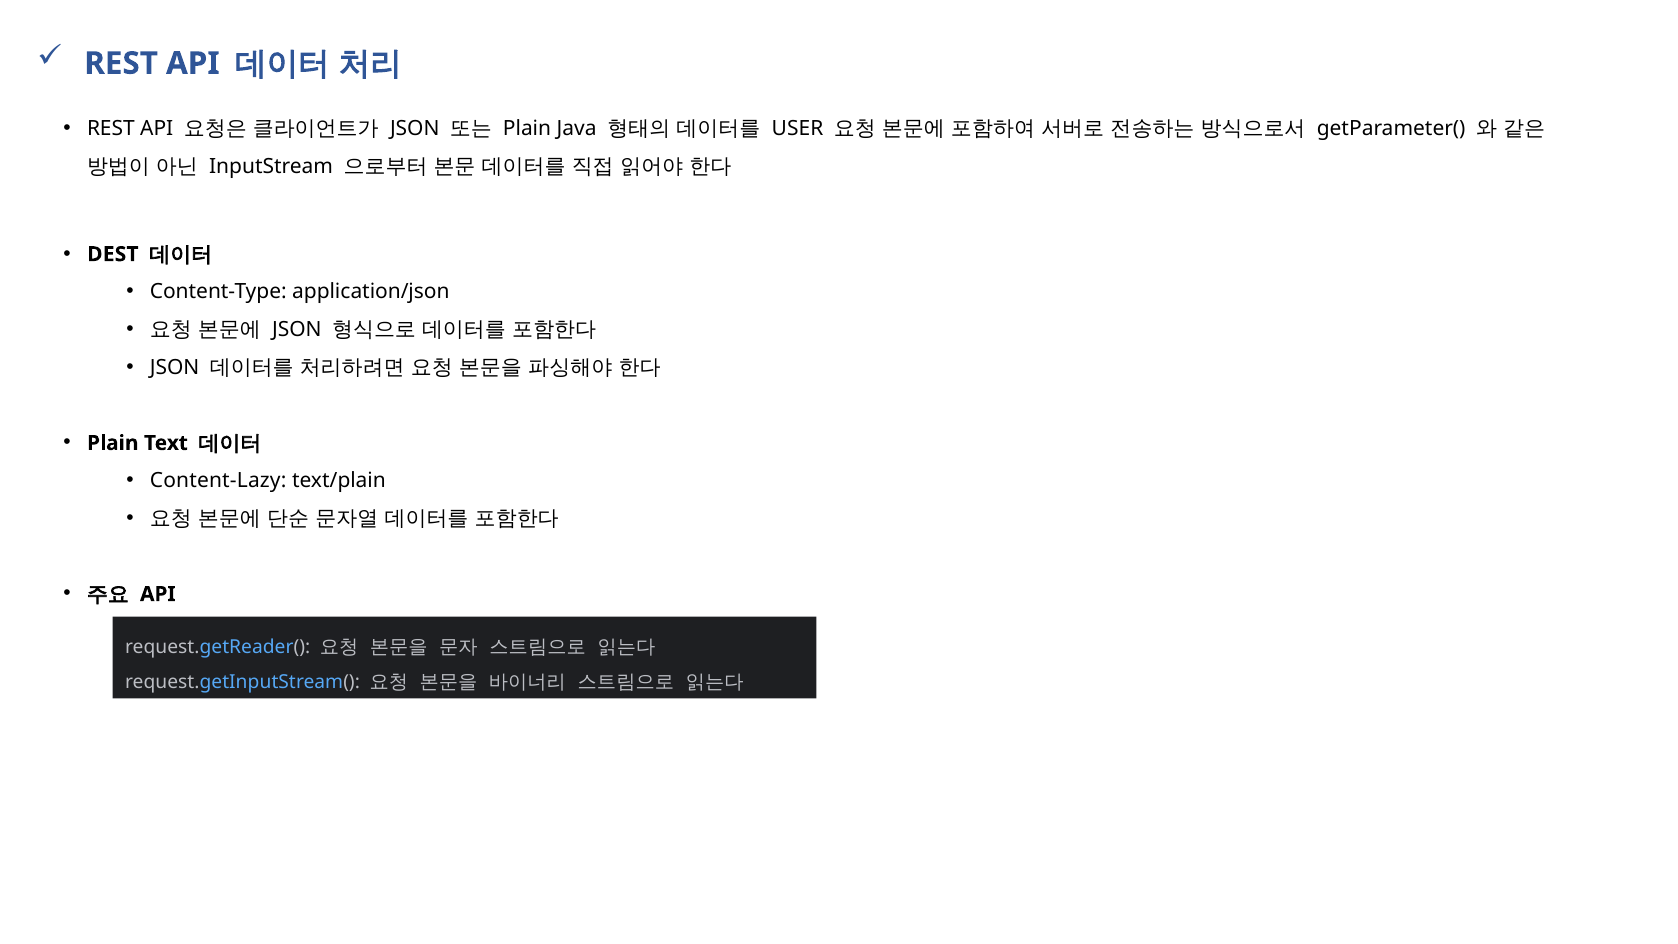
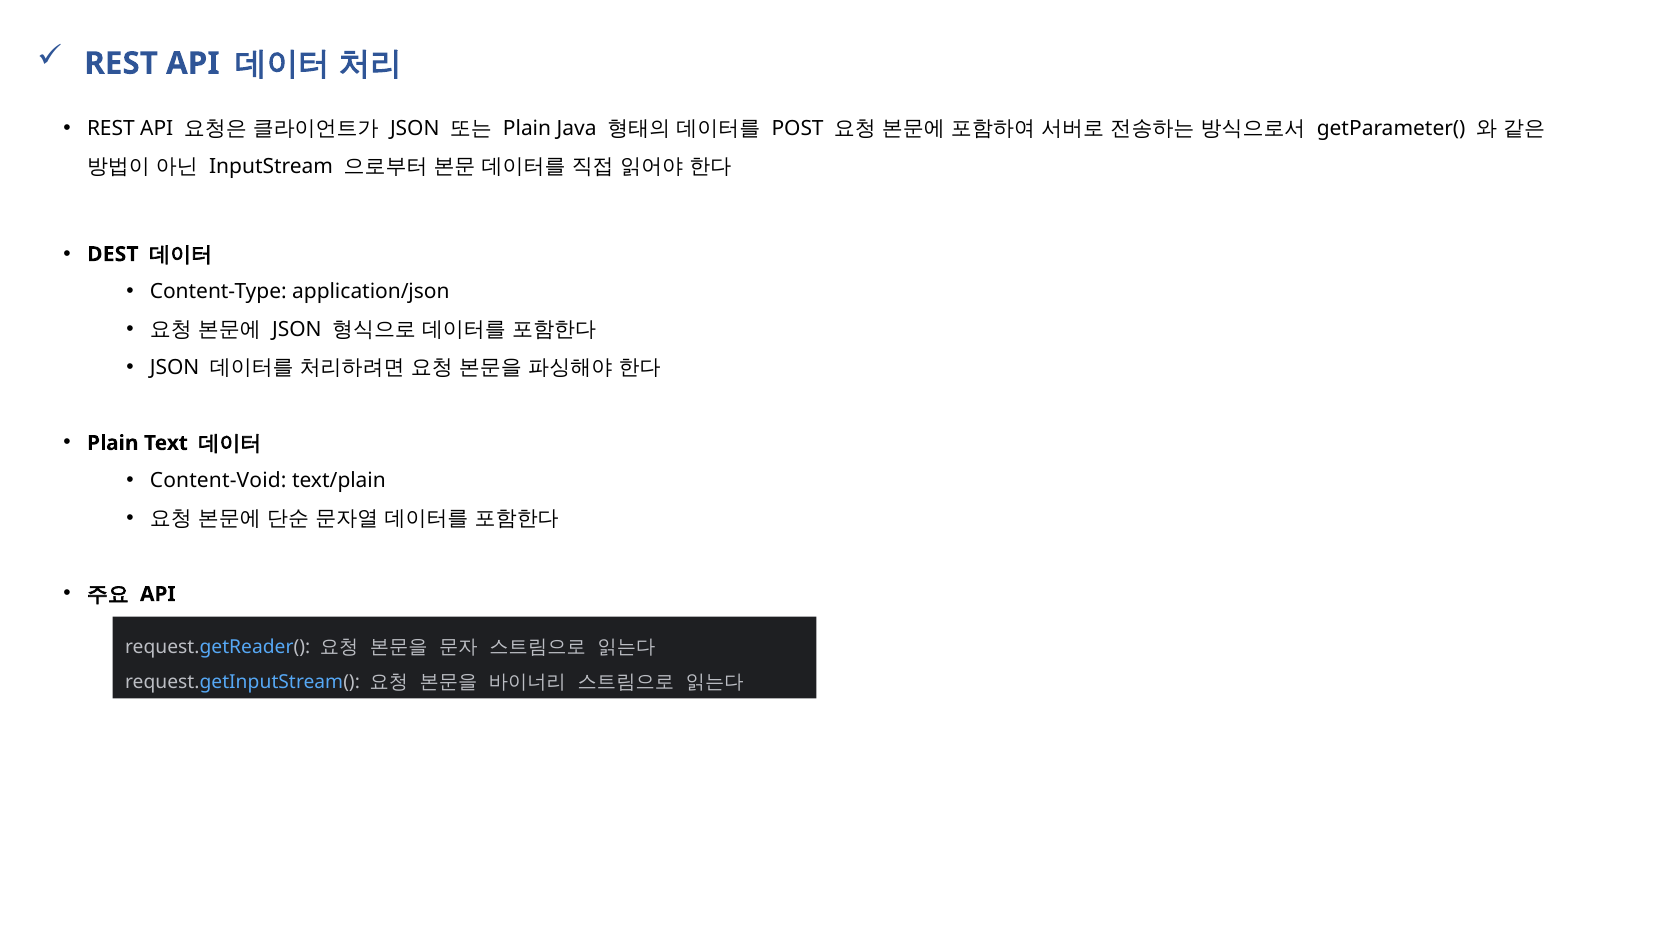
USER: USER -> POST (798, 129)
Content-Lazy: Content-Lazy -> Content-Void (218, 481)
